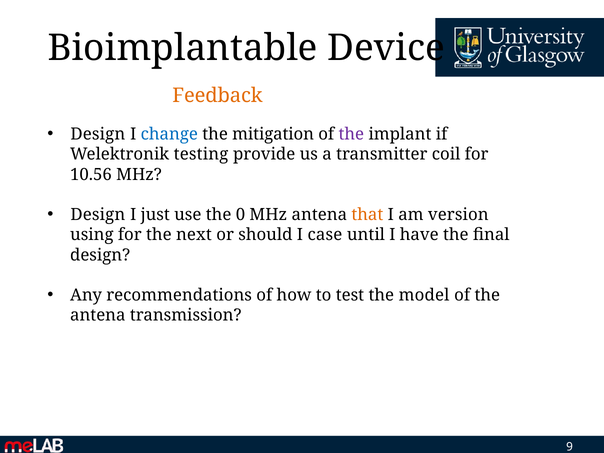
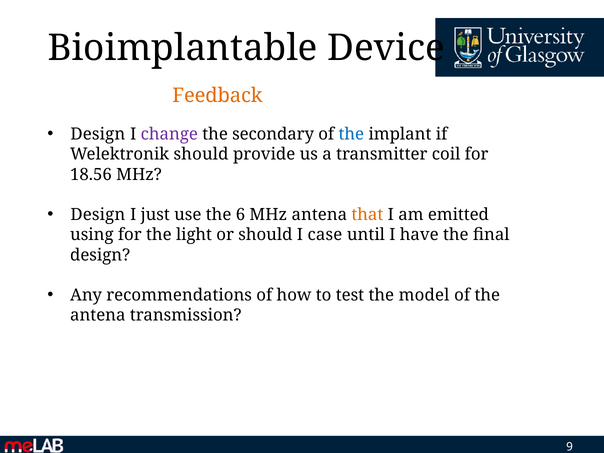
change colour: blue -> purple (169, 134)
mitigation: mitigation -> secondary (273, 134)
the colour: purple -> blue (351, 134)
Welektronik testing: testing -> should (201, 154)
10.56: 10.56 -> 18.56 (91, 174)
0: 0 -> 6 (240, 215)
version: version -> emitted (458, 215)
next: next -> light (194, 235)
